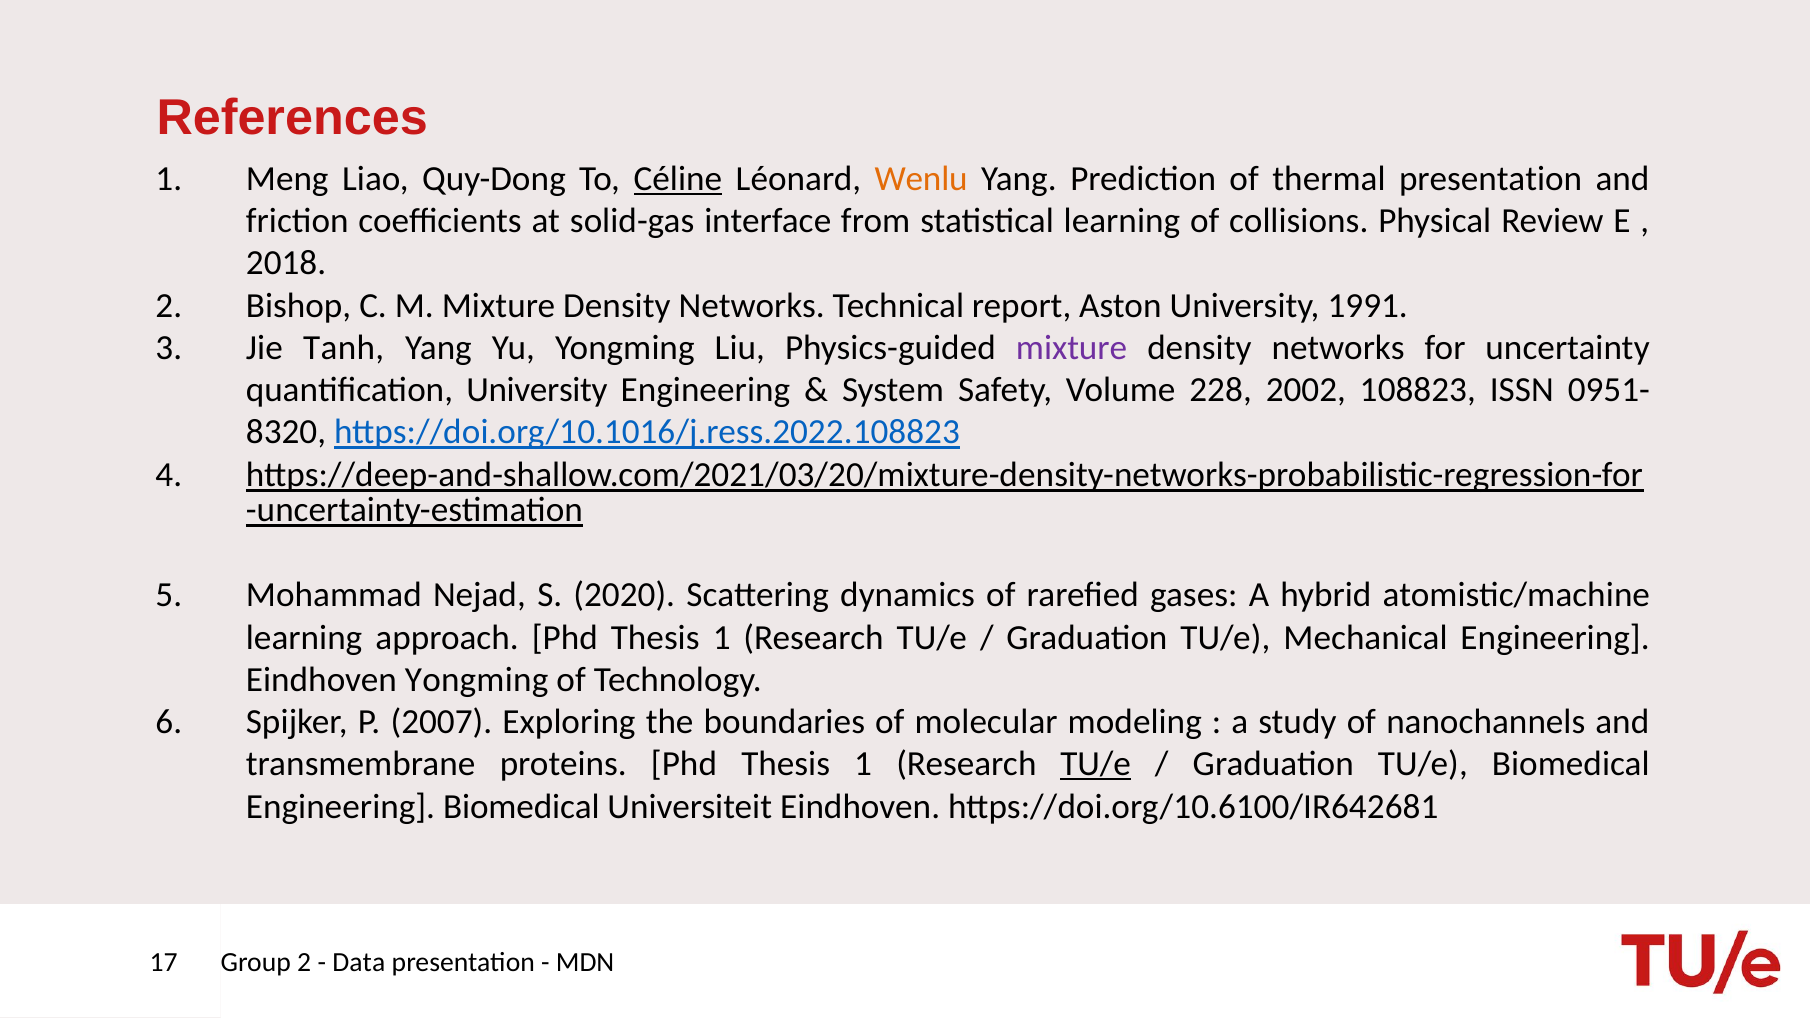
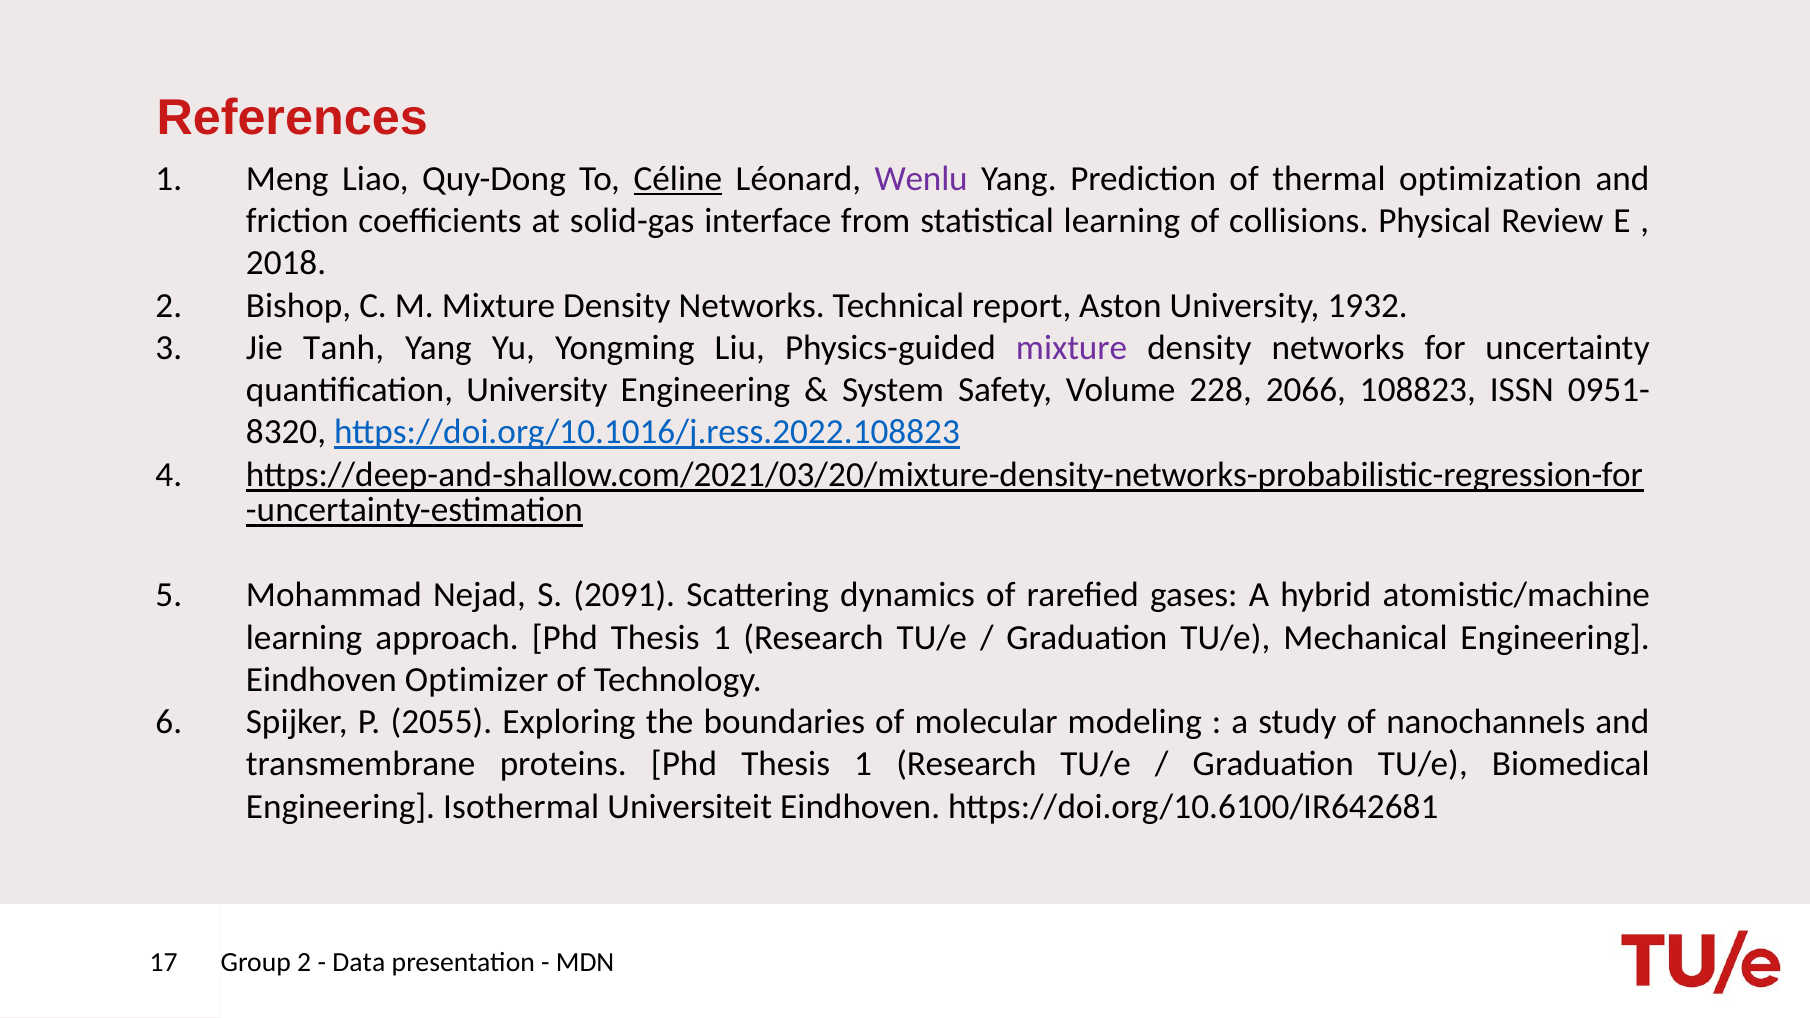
Wenlu colour: orange -> purple (921, 179)
thermal presentation: presentation -> optimization (1490, 179)
1991: 1991 -> 1932 (1368, 305)
2002: 2002 -> 2066 (1306, 390)
2020: 2020 -> 2091 (624, 595)
Eindhoven Yongming: Yongming -> Optimizer (477, 680)
2007: 2007 -> 2055 (441, 722)
TU/e underline: present -> none (1096, 764)
Engineering Biomedical: Biomedical -> Isothermal (521, 807)
